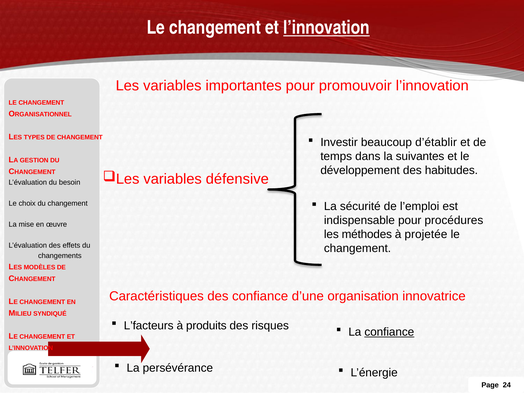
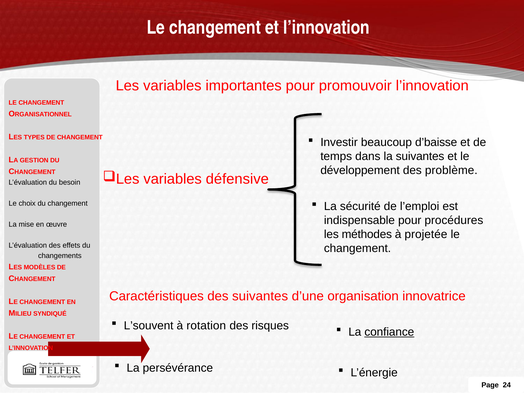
l’innovation underline: present -> none (327, 28)
d’établir: d’établir -> d’baisse (436, 142)
habitudes: habitudes -> problème (451, 170)
des confiance: confiance -> suivantes (260, 296)
L’facteurs: L’facteurs -> L’souvent (149, 325)
produits: produits -> rotation (206, 325)
